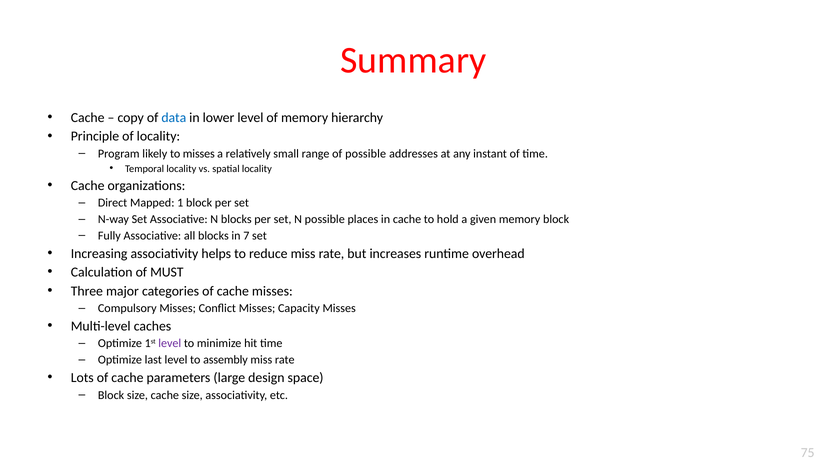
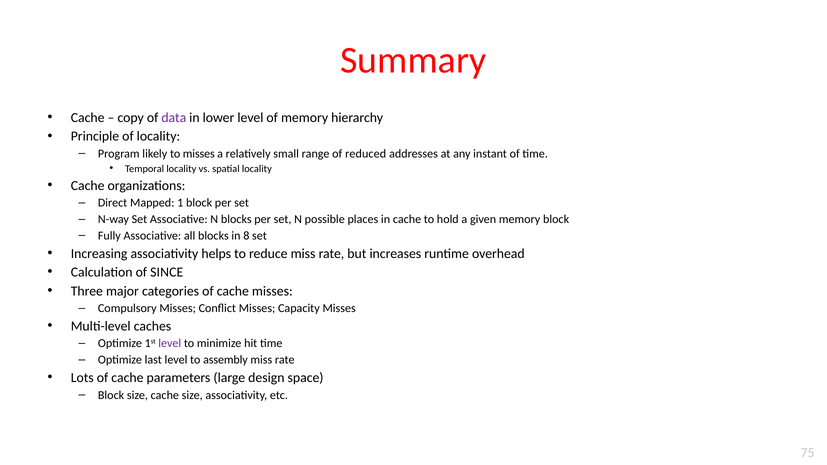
data colour: blue -> purple (174, 118)
of possible: possible -> reduced (366, 154)
7: 7 -> 8 (246, 236)
MUST: MUST -> SINCE (167, 272)
